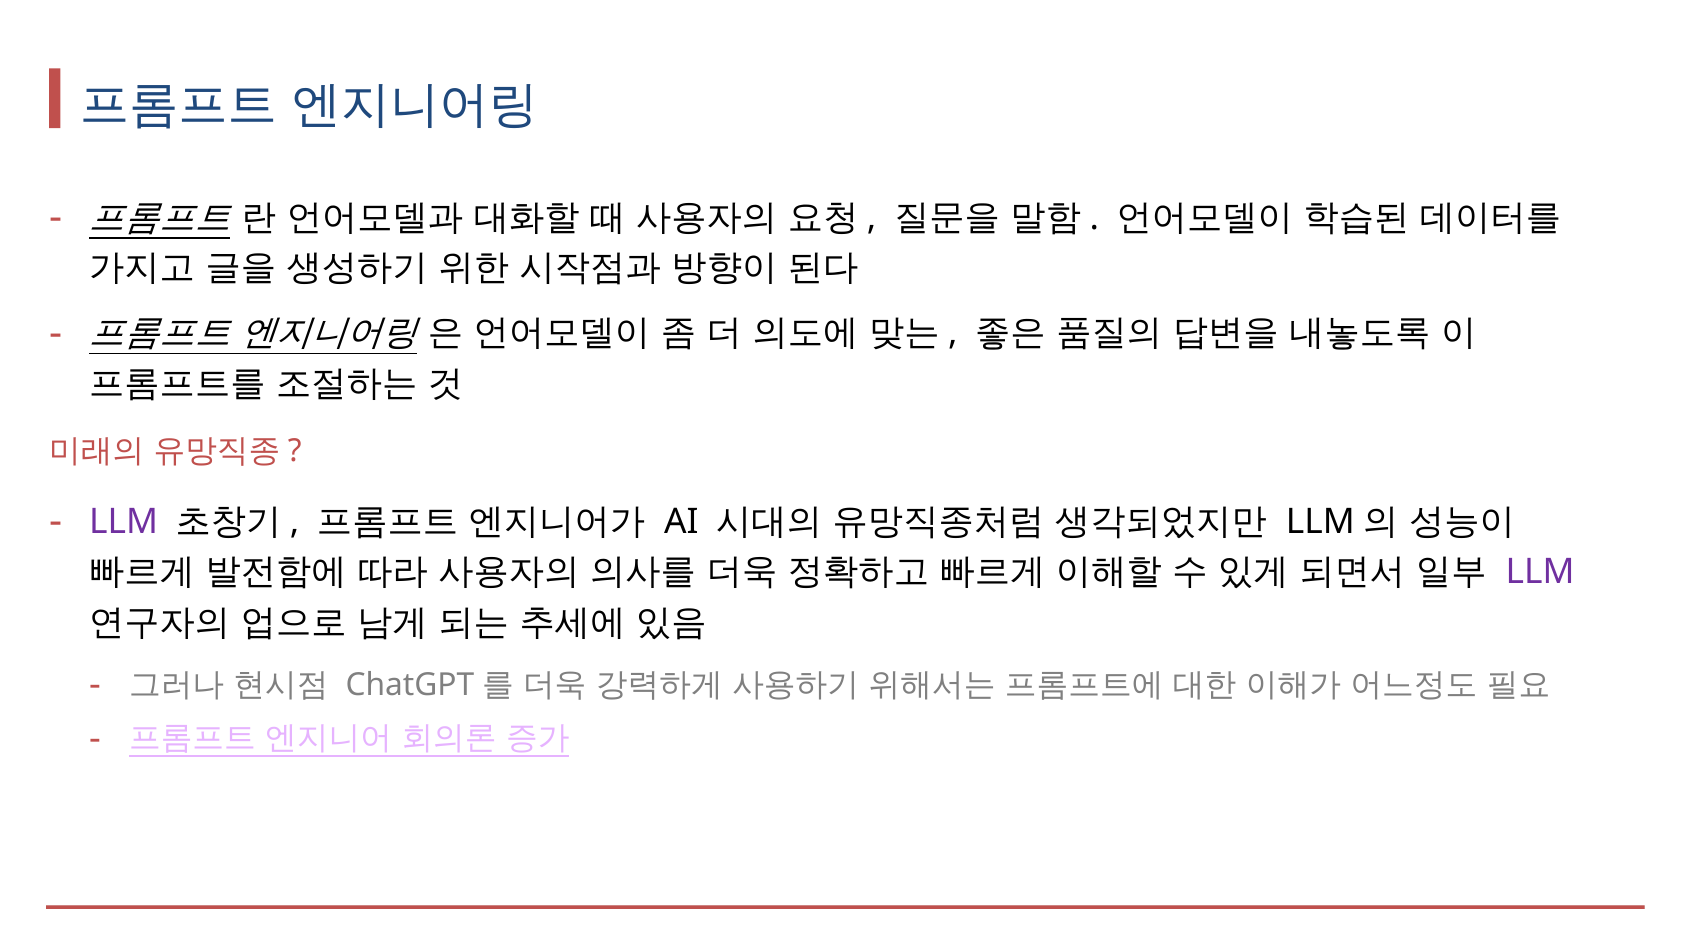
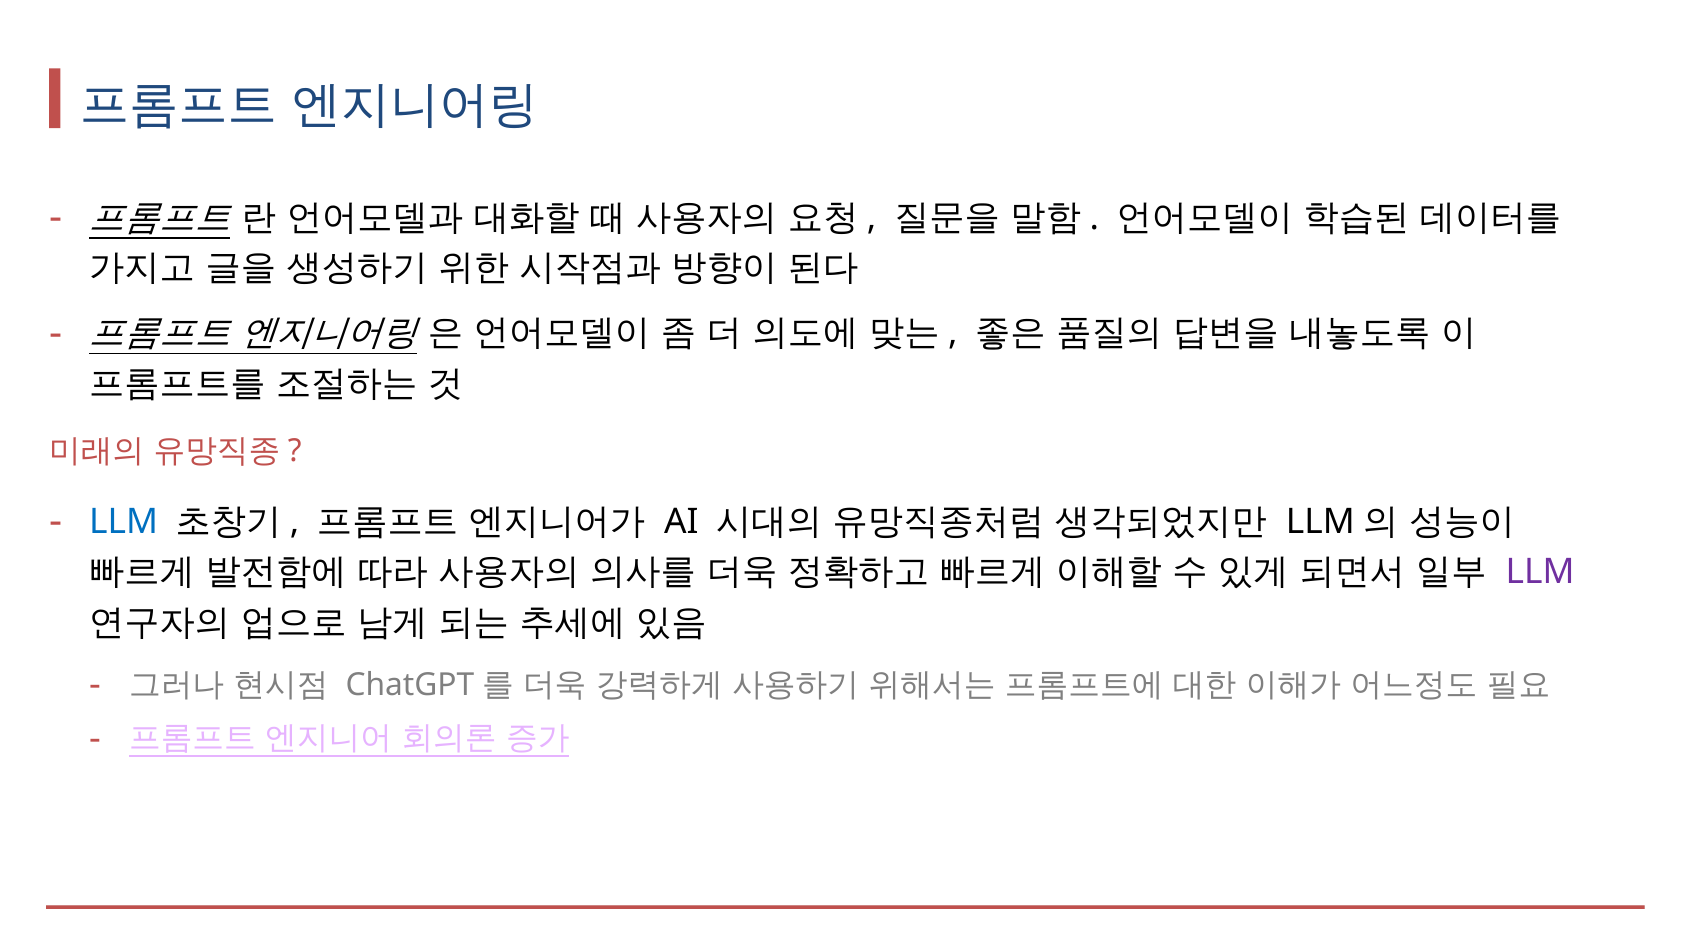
LLM colour: purple -> blue (124, 522)
